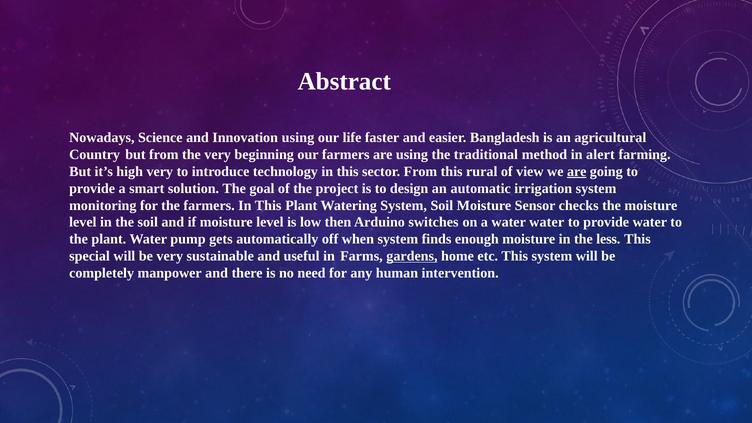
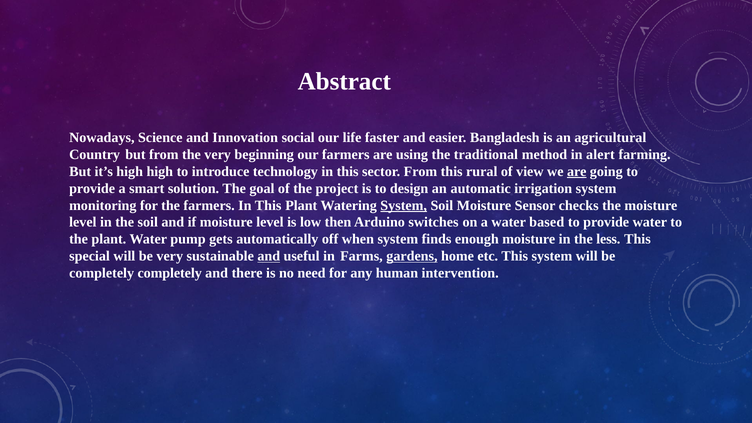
Innovation using: using -> social (298, 138)
high very: very -> high (160, 172)
System underline: none -> present (404, 205)
water water: water -> based (547, 222)
and underline: none -> present (269, 256)
completely manpower: manpower -> completely (170, 273)
